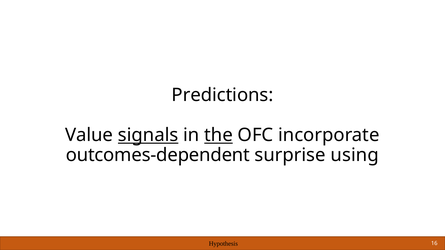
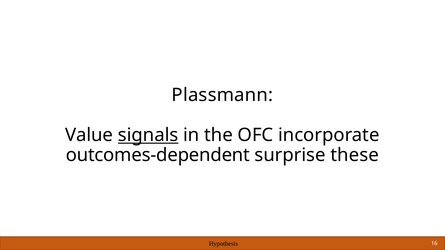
Predictions: Predictions -> Plassmann (222, 95)
the underline: present -> none (219, 135)
using: using -> these (355, 155)
